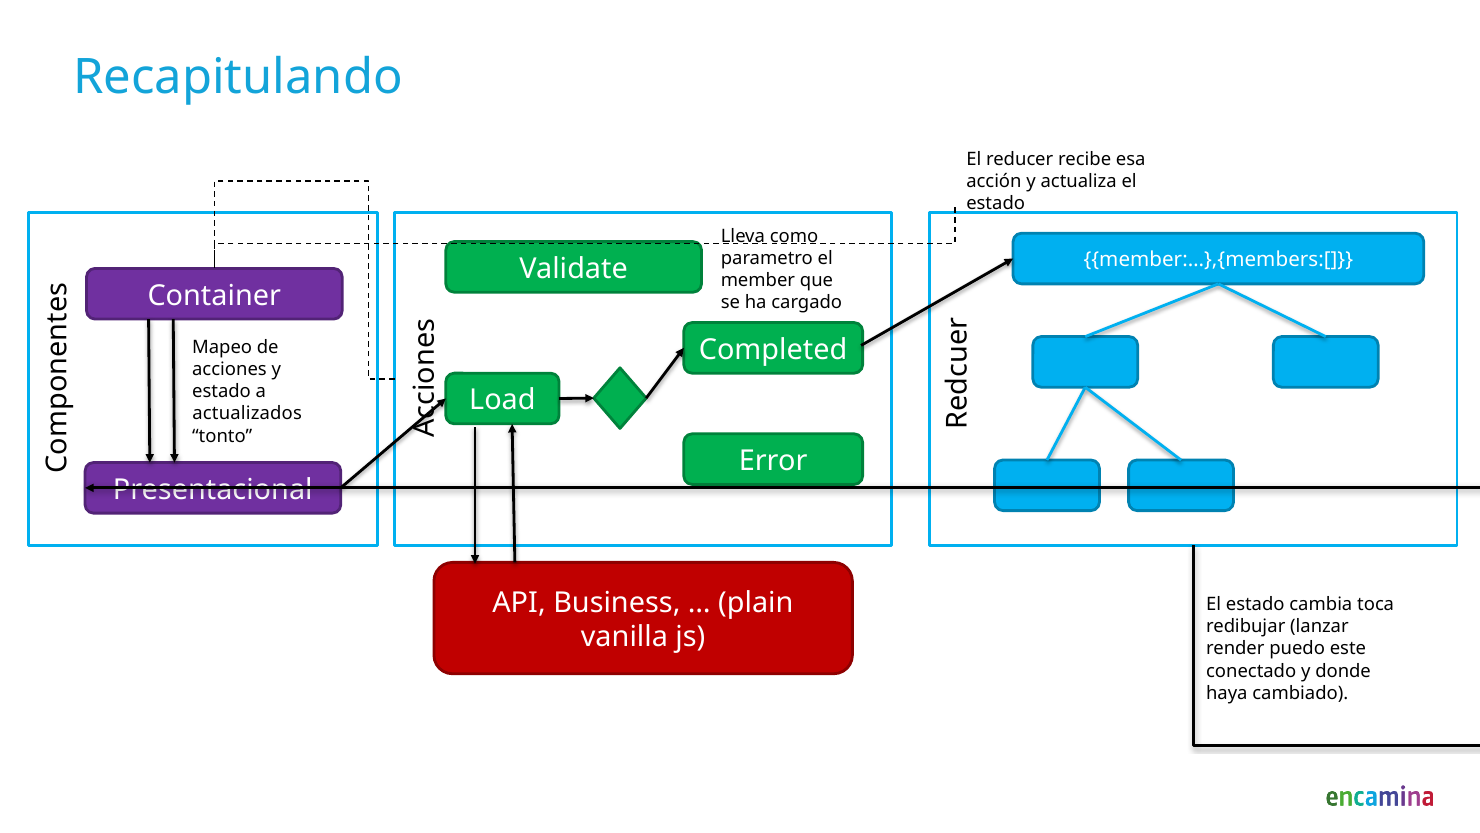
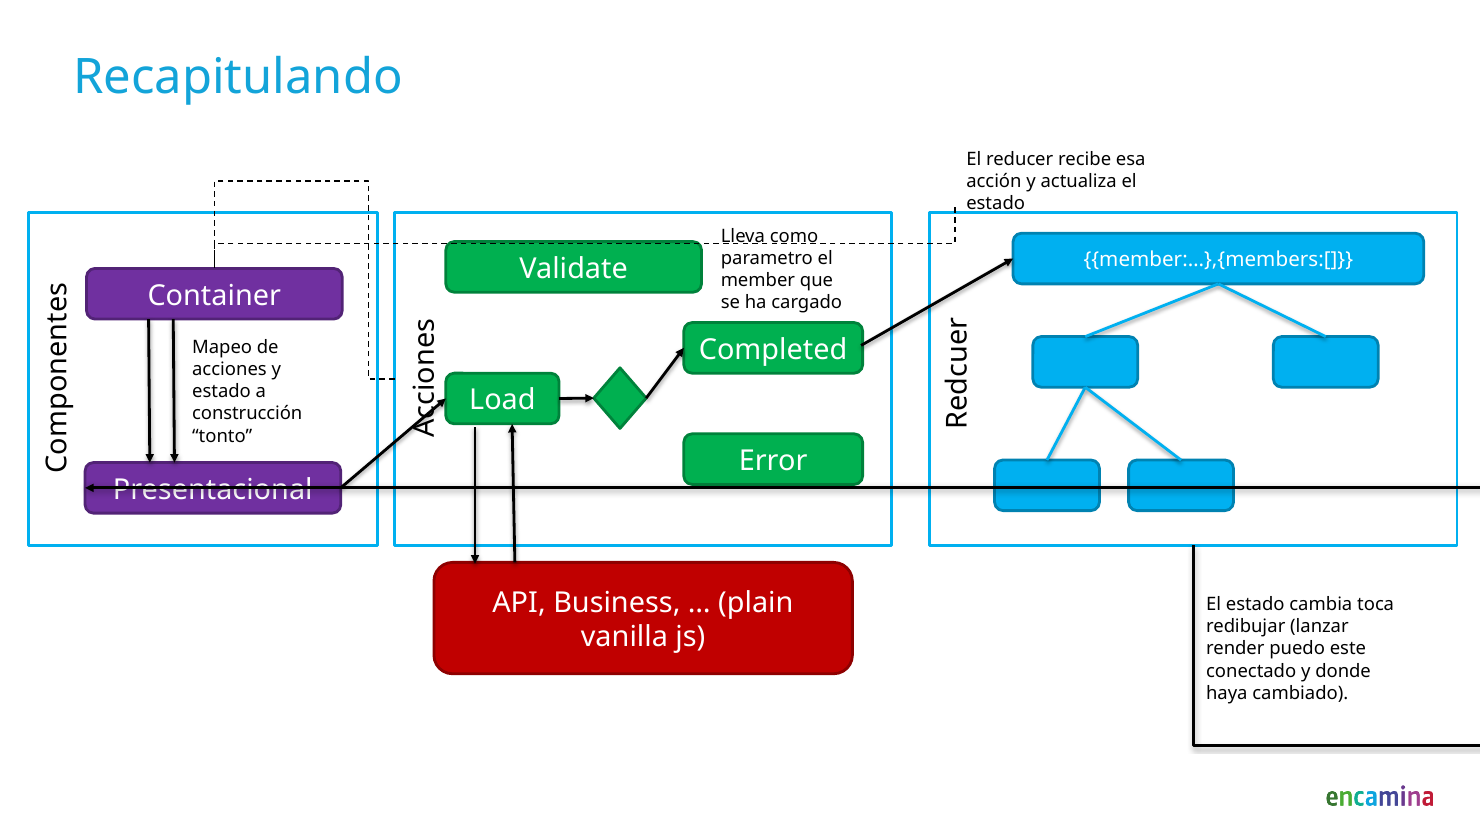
actualizados: actualizados -> construcción (247, 413)
